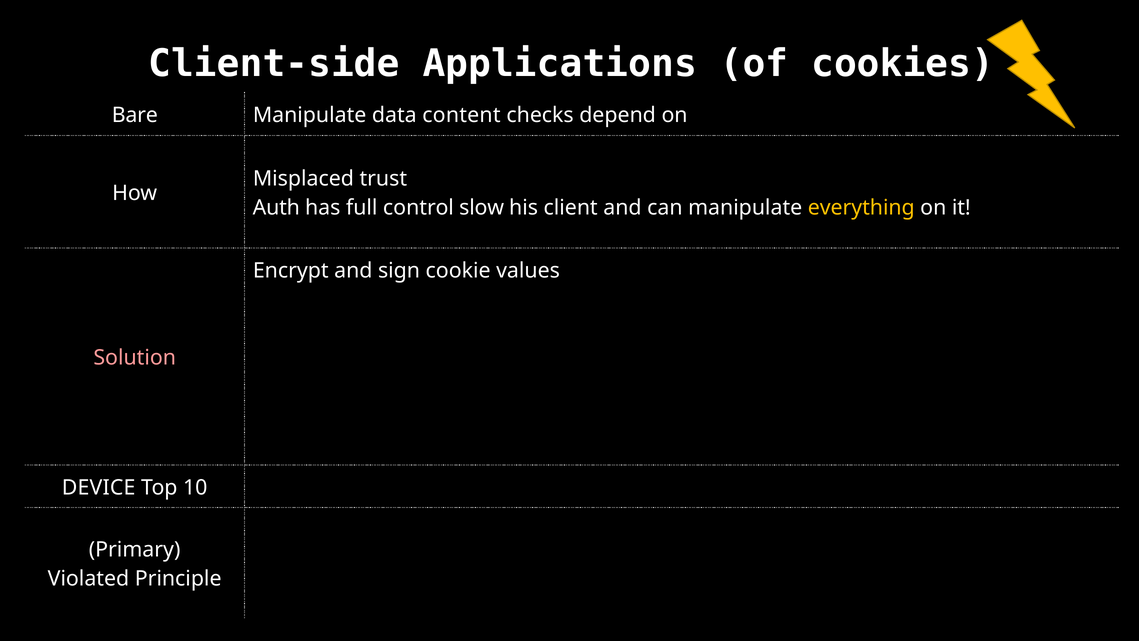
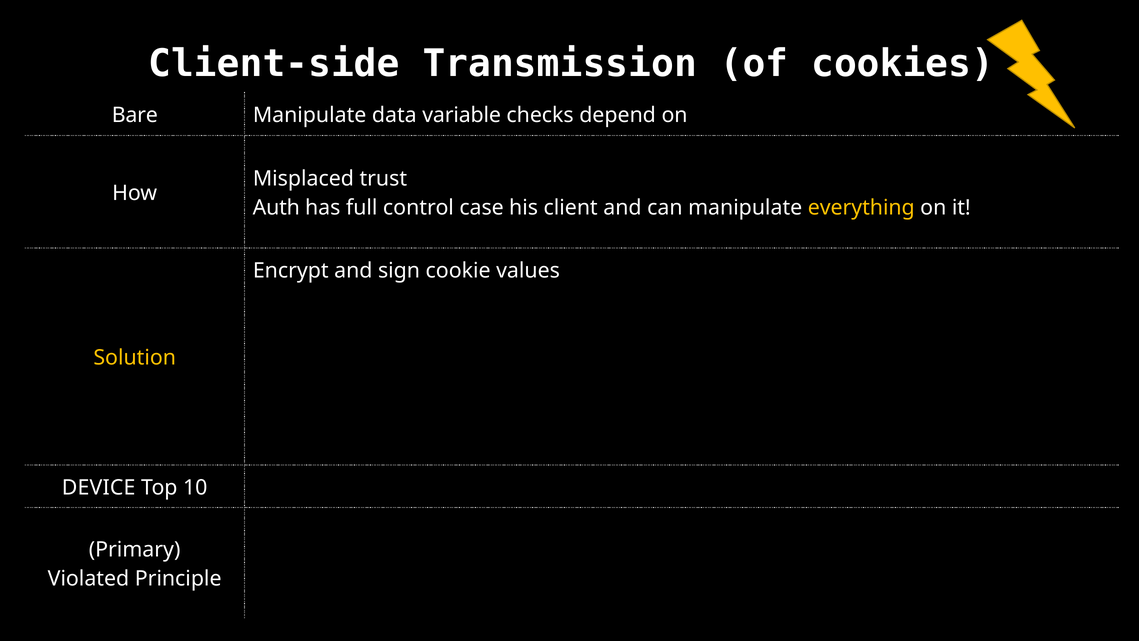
Applications: Applications -> Transmission (560, 64)
content: content -> variable (462, 115)
slow: slow -> case (482, 207)
Solution colour: pink -> yellow (135, 358)
